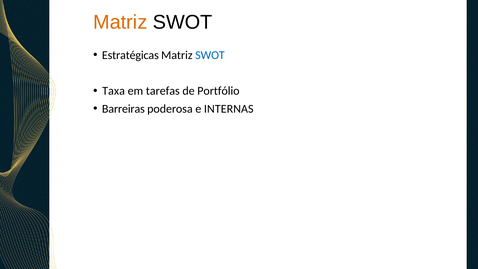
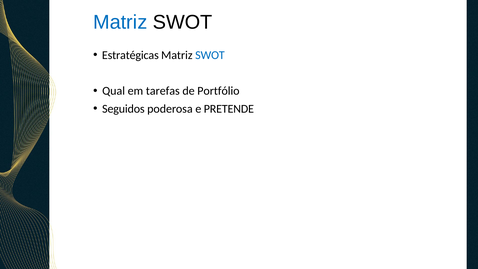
Matriz colour: orange -> blue (120, 22)
Taxa: Taxa -> Qual (114, 91)
Barreiras: Barreiras -> Seguidos (123, 109)
INTERNAS: INTERNAS -> PRETENDE (229, 109)
